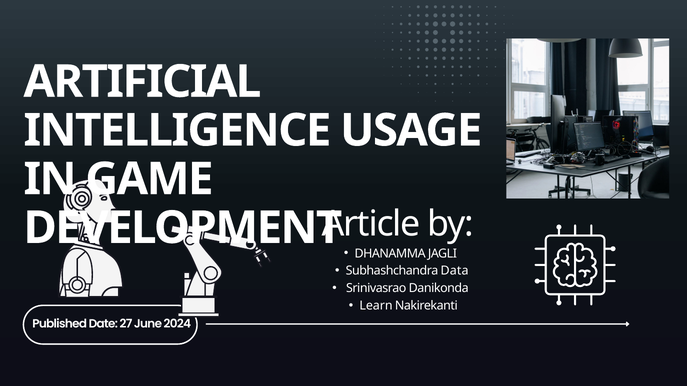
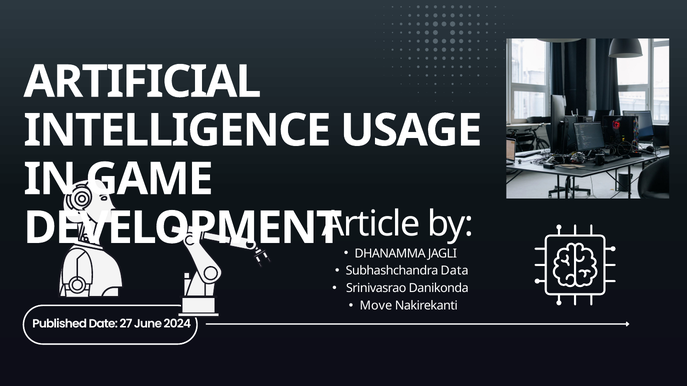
Learn: Learn -> Move (376, 306)
